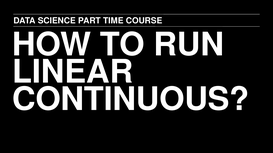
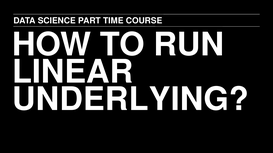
CONTINUOUS: CONTINUOUS -> UNDERLYING (130, 100)
